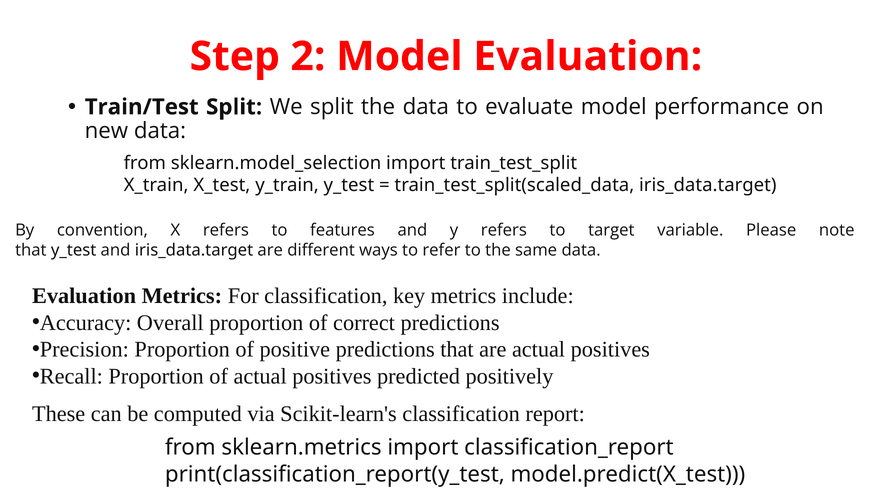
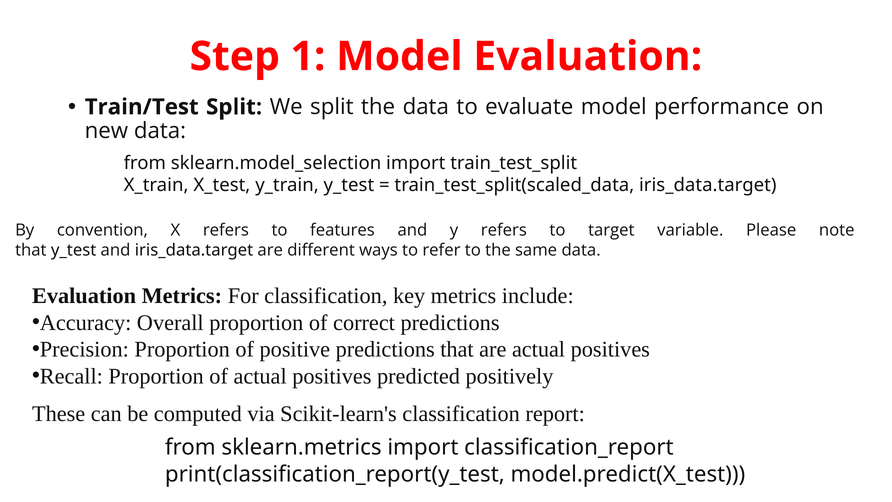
2: 2 -> 1 (308, 57)
